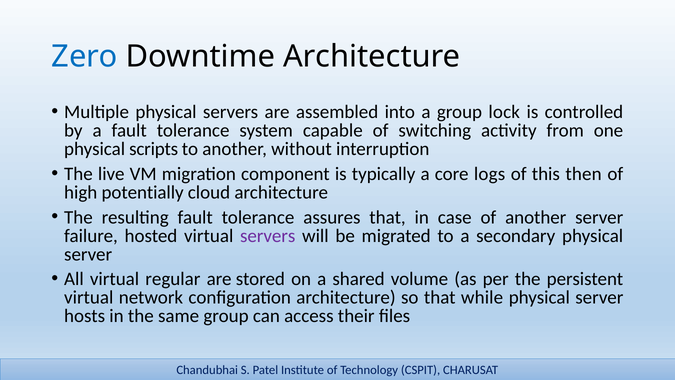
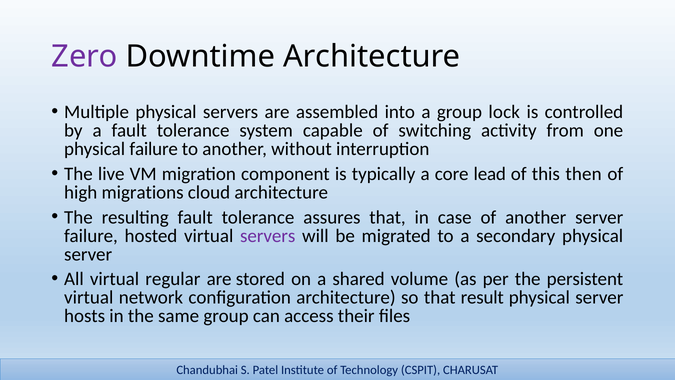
Zero colour: blue -> purple (85, 57)
physical scripts: scripts -> failure (154, 149)
logs: logs -> lead (490, 174)
potentially: potentially -> migrations (143, 192)
while: while -> result (482, 297)
